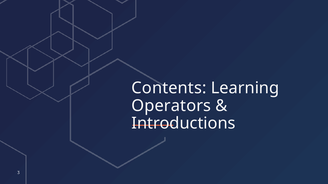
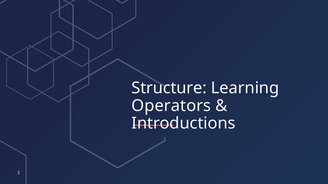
Contents: Contents -> Structure (169, 88)
